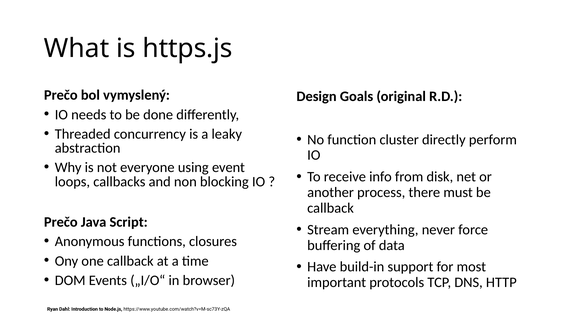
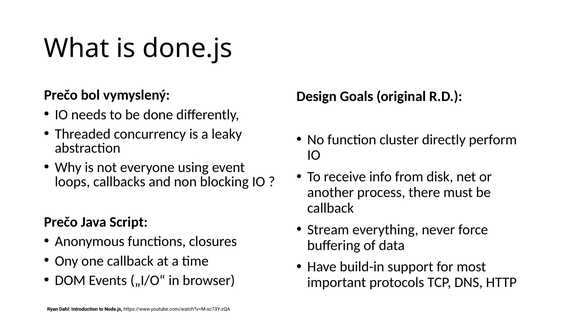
https.js: https.js -> done.js (187, 48)
